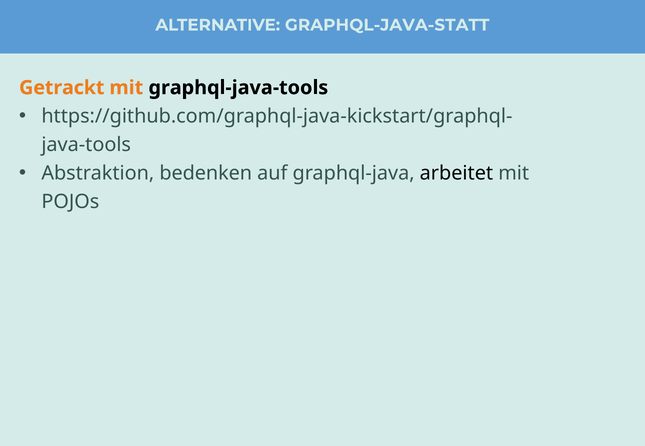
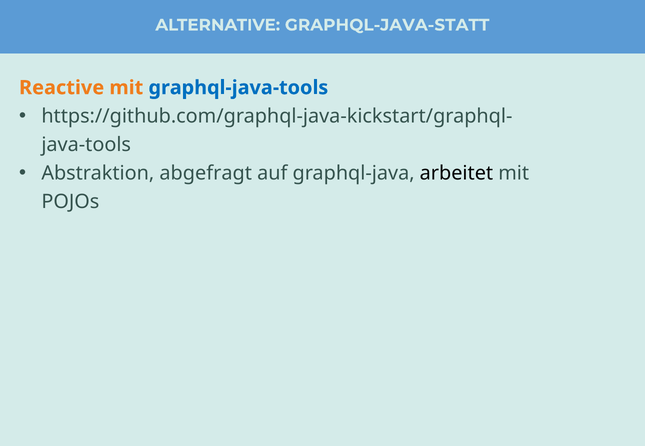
Getrackt: Getrackt -> Reactive (62, 88)
graphql-java-tools colour: black -> blue (238, 88)
bedenken: bedenken -> abgefragt (206, 174)
